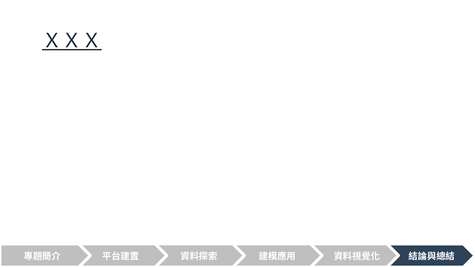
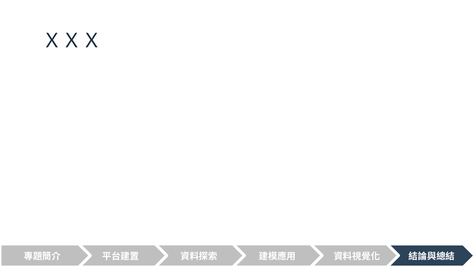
ＸＸＸ underline: present -> none (72, 41)
